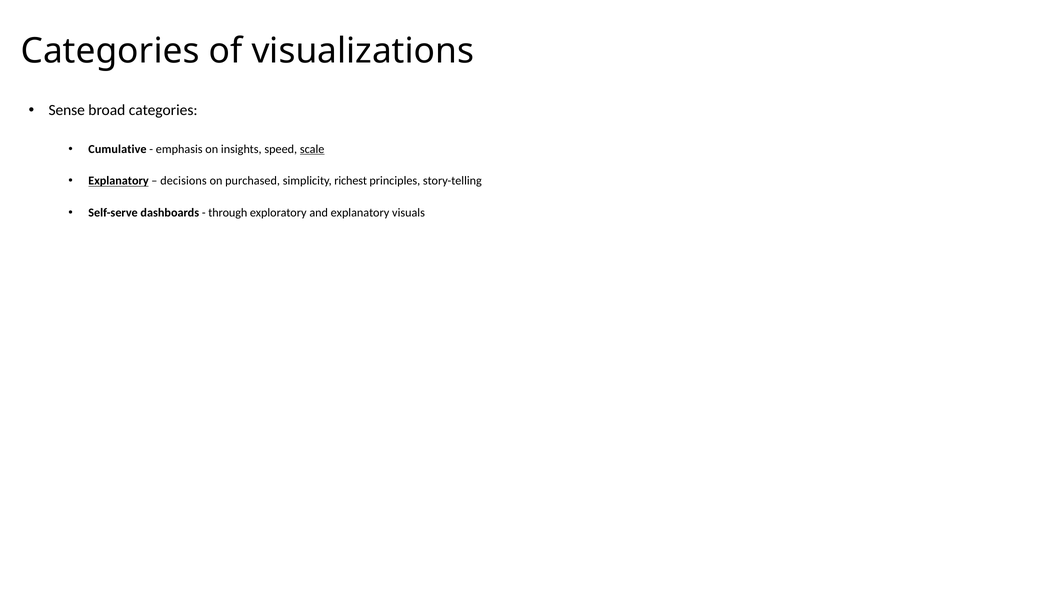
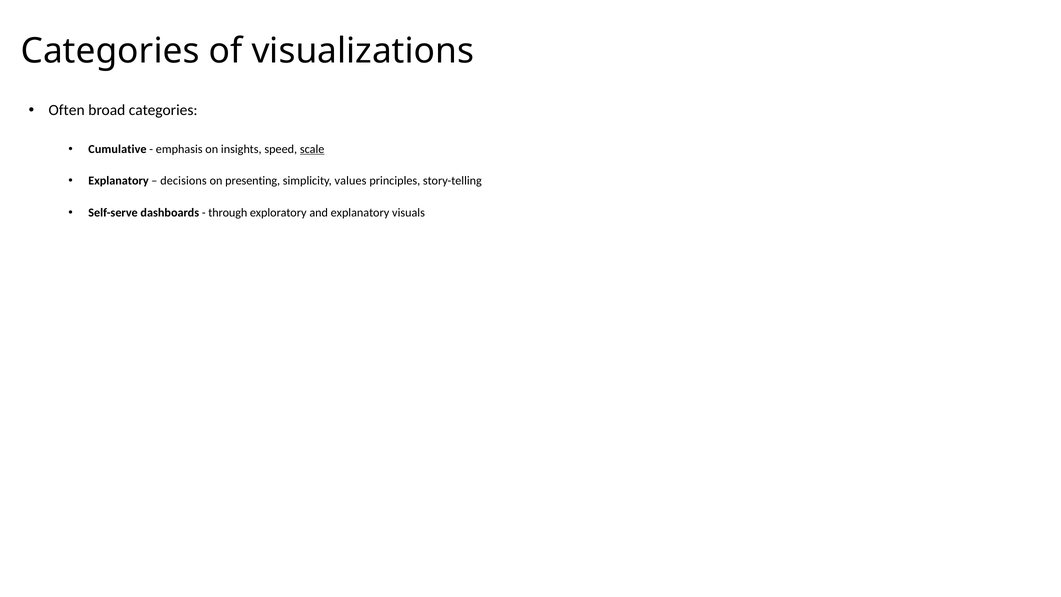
Sense: Sense -> Often (67, 110)
Explanatory underline: present -> none (119, 181)
purchased: purchased -> presenting (253, 181)
richest: richest -> values (351, 181)
